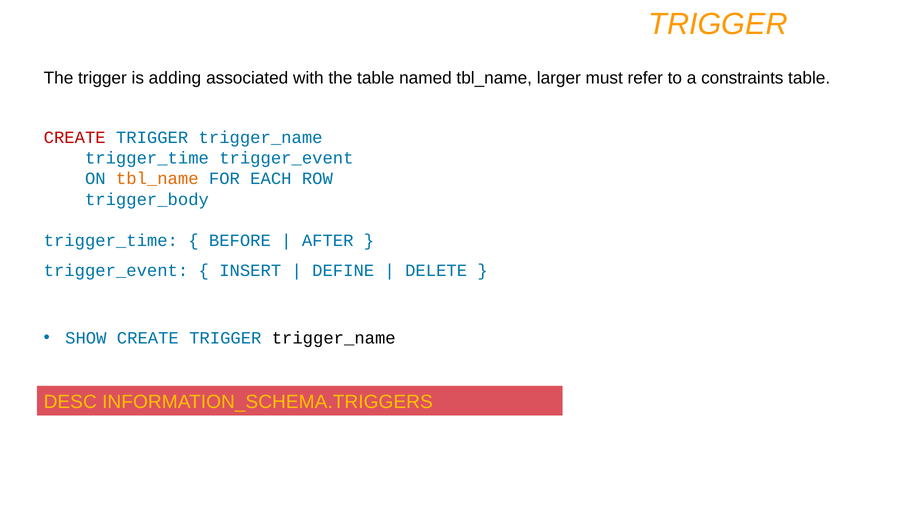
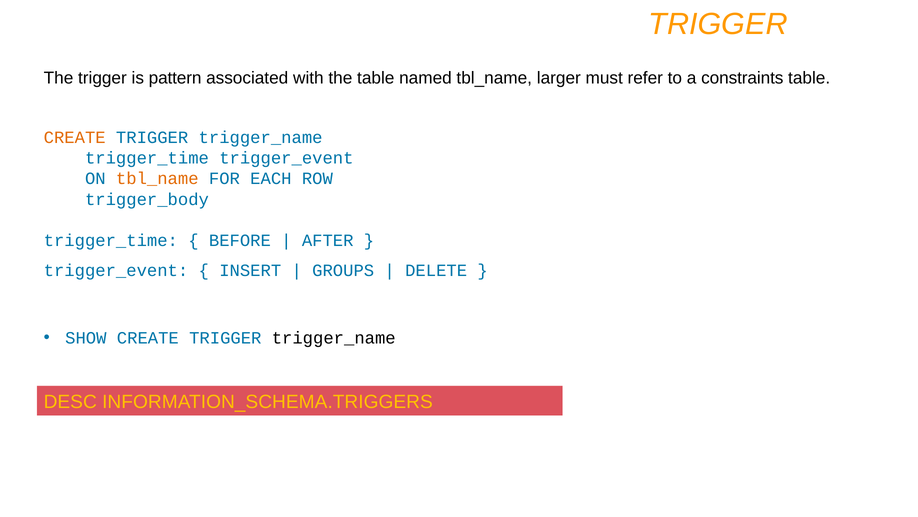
adding: adding -> pattern (175, 78)
CREATE colour: red -> orange (75, 137)
DEFINE: DEFINE -> GROUPS (343, 270)
